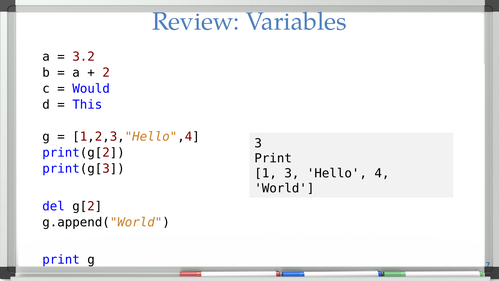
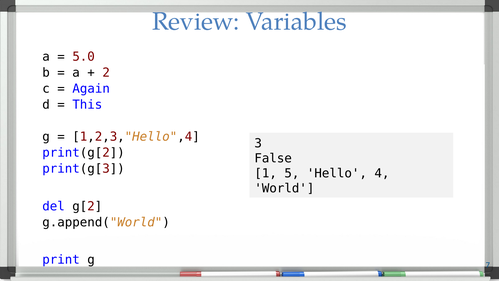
3.2: 3.2 -> 5.0 (84, 57)
Would: Would -> Again (91, 89)
Print: Print -> False (273, 158)
1 3: 3 -> 5 (292, 173)
